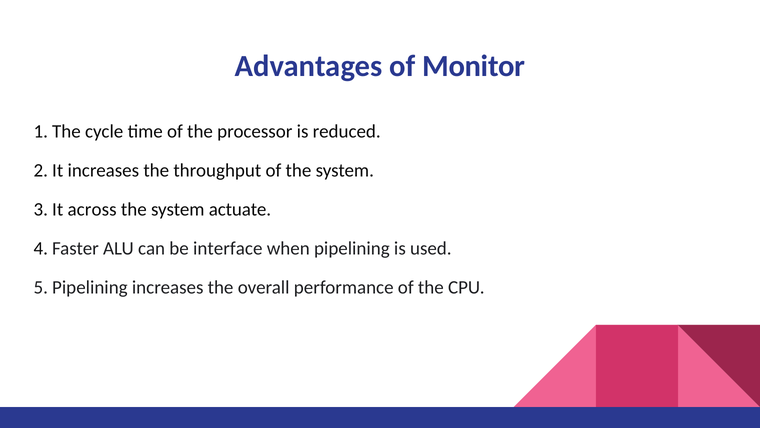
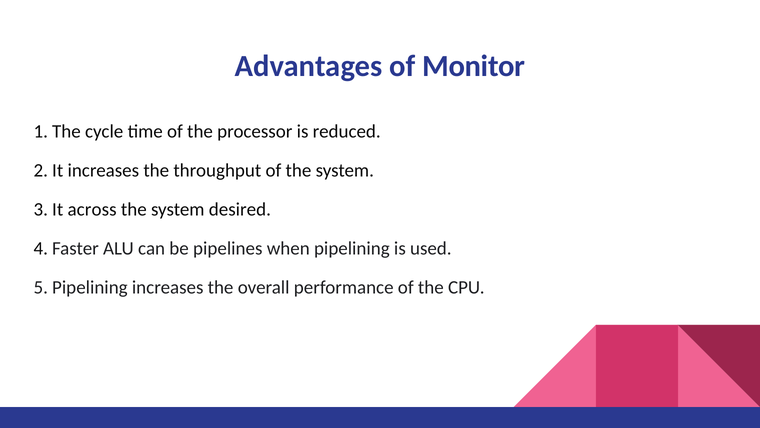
actuate: actuate -> desired (240, 209)
interface: interface -> pipelines (228, 248)
